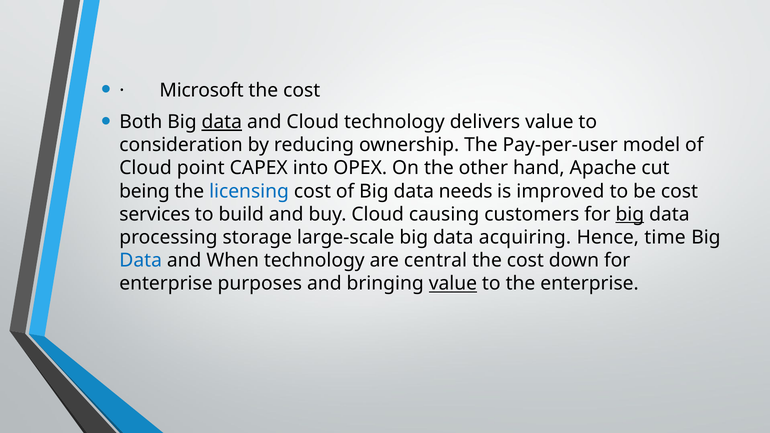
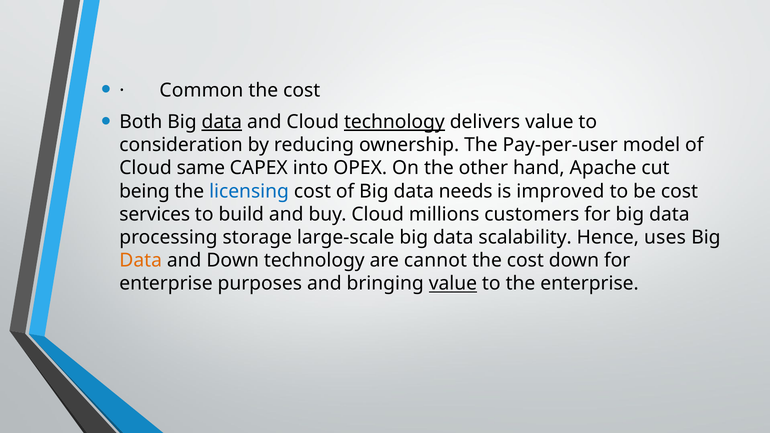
Microsoft: Microsoft -> Common (201, 90)
technology underline: none -> present (394, 122)
point: point -> same (201, 168)
causing: causing -> millions (444, 214)
big underline: present -> none (630, 214)
acquiring: acquiring -> scalability (525, 237)
time: time -> uses (665, 237)
Data colour: blue -> orange (141, 261)
and When: When -> Down (233, 261)
central: central -> cannot (435, 261)
